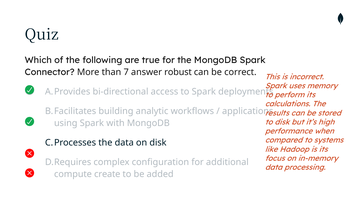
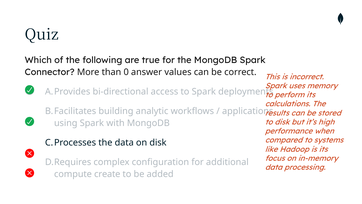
7: 7 -> 0 (126, 72)
robust: robust -> values (178, 72)
